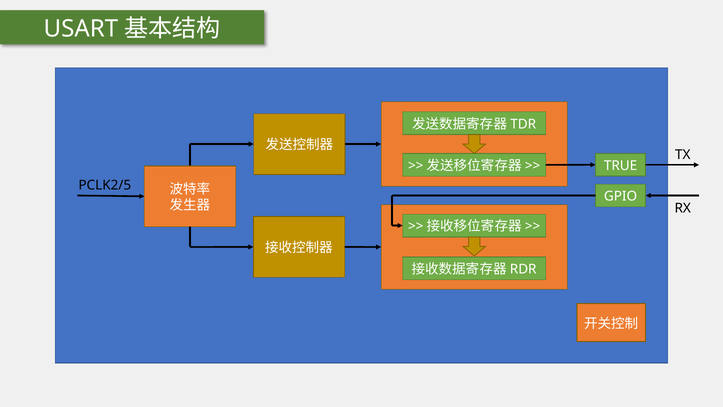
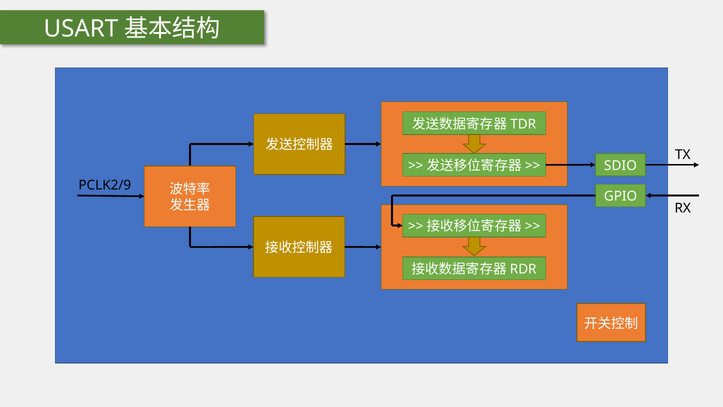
TRUE: TRUE -> SDIO (620, 166)
PCLK2/5: PCLK2/5 -> PCLK2/9 (105, 185)
